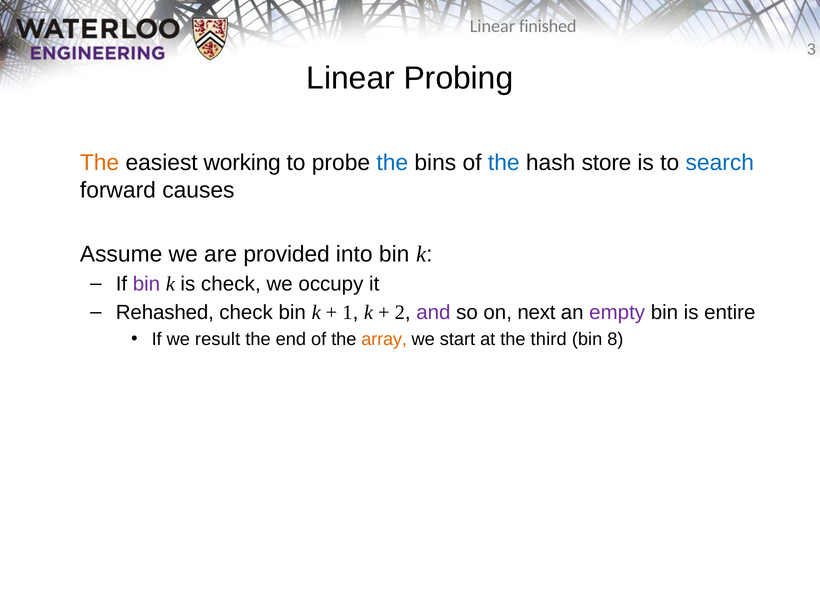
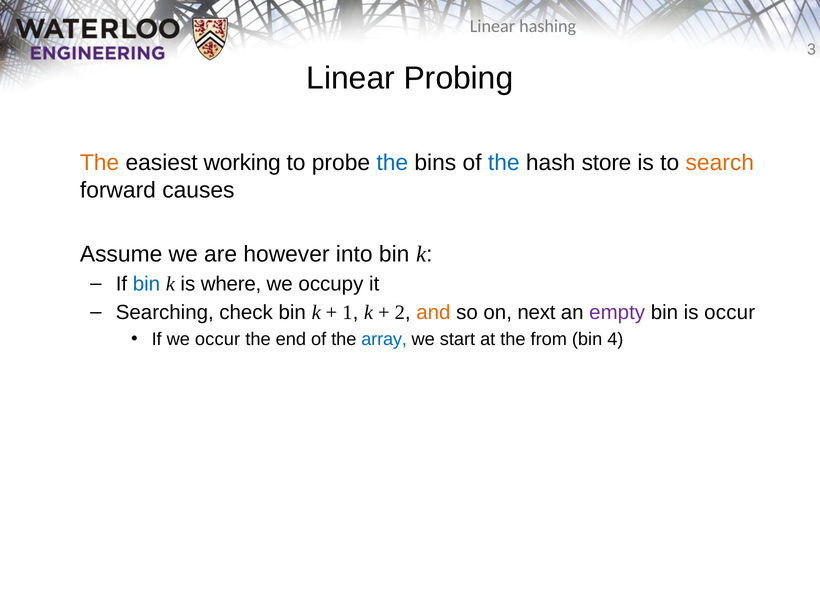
finished: finished -> hashing (548, 26)
search colour: blue -> orange (720, 163)
provided: provided -> however (286, 254)
bin colour: purple -> blue (147, 284)
is check: check -> where (231, 284)
Rehashed: Rehashed -> Searching (165, 313)
and colour: purple -> orange (433, 313)
is entire: entire -> occur (730, 313)
we result: result -> occur (218, 339)
array colour: orange -> blue (384, 339)
third: third -> from (549, 339)
8: 8 -> 4 (615, 339)
